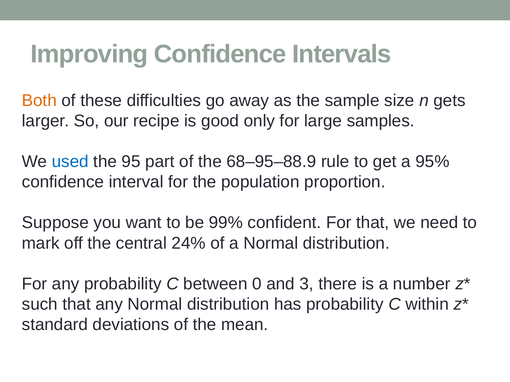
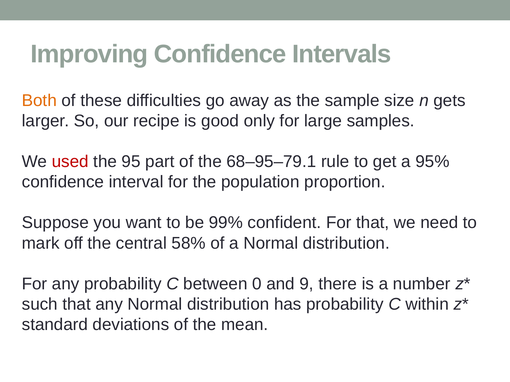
used colour: blue -> red (70, 162)
68–95–88.9: 68–95–88.9 -> 68–95–79.1 (271, 162)
24%: 24% -> 58% (189, 243)
3: 3 -> 9 (307, 284)
